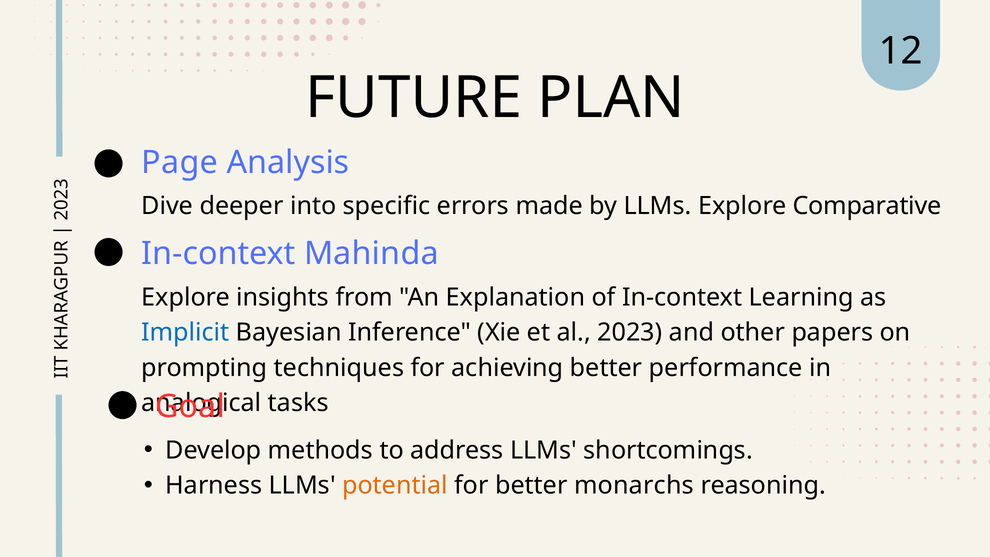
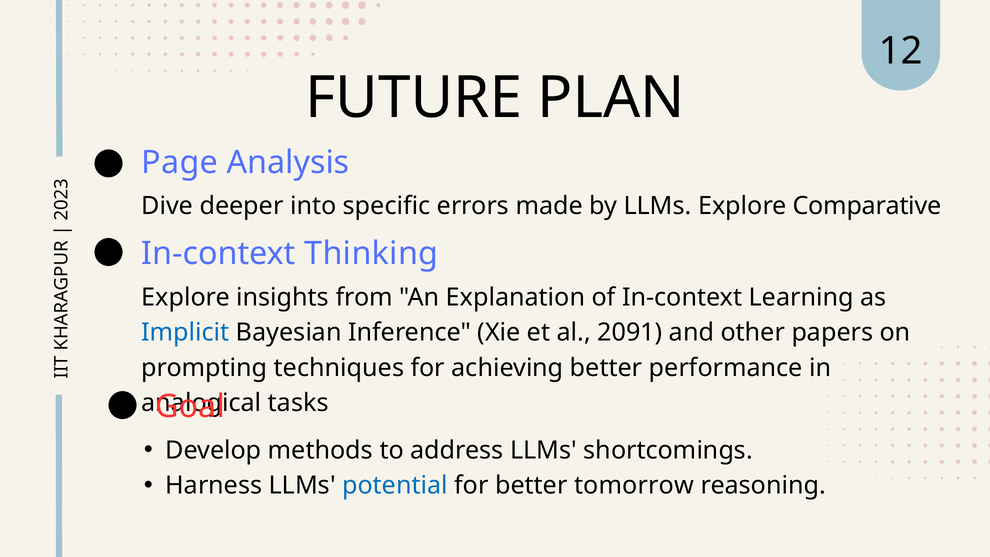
Mahinda: Mahinda -> Thinking (371, 254)
2023: 2023 -> 2091 (630, 332)
potential colour: orange -> blue (395, 485)
monarchs: monarchs -> tomorrow (634, 485)
